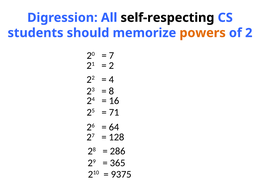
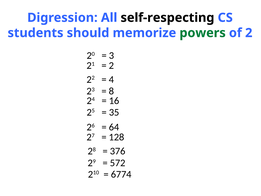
powers colour: orange -> green (203, 33)
7: 7 -> 3 (111, 55)
71: 71 -> 35 (114, 112)
286: 286 -> 376 (118, 151)
365: 365 -> 572 (118, 163)
9375: 9375 -> 6774 (121, 174)
